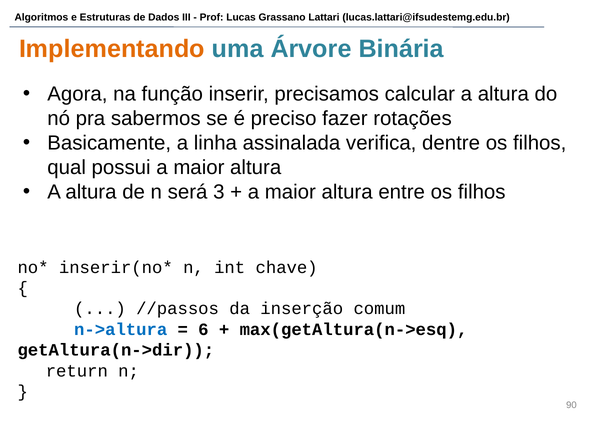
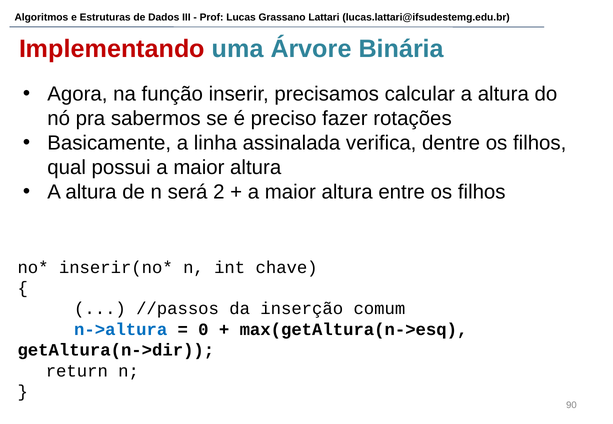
Implementando colour: orange -> red (112, 49)
3: 3 -> 2 (219, 192)
6: 6 -> 0 (203, 330)
